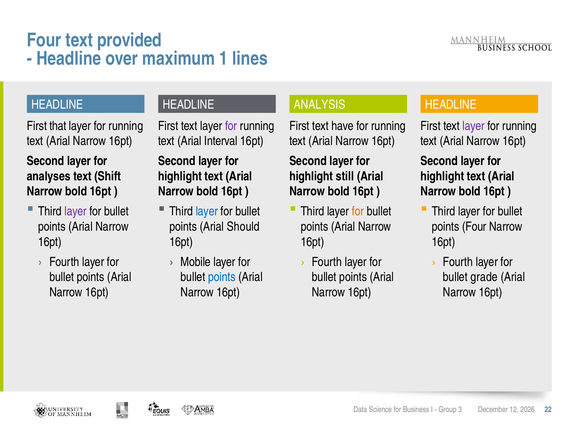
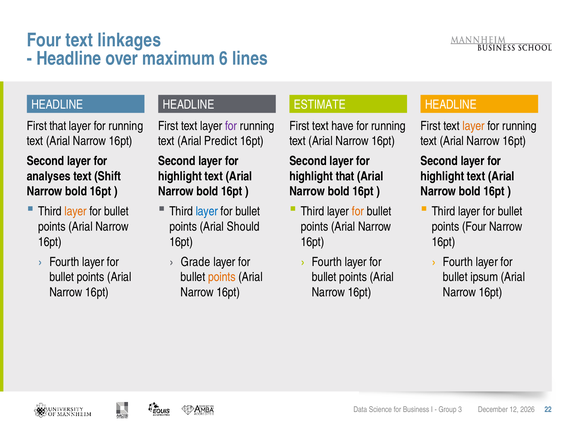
provided: provided -> linkages (129, 40)
1: 1 -> 6 (224, 59)
ANALYSIS: ANALYSIS -> ESTIMATE (320, 105)
layer colour: purple -> orange (474, 126)
Interval: Interval -> Predict (221, 141)
highlight still: still -> that (345, 176)
layer colour: purple -> orange (76, 211)
Mobile: Mobile -> Grade (196, 262)
points colour: blue -> orange (222, 277)
grade: grade -> ipsum (484, 277)
